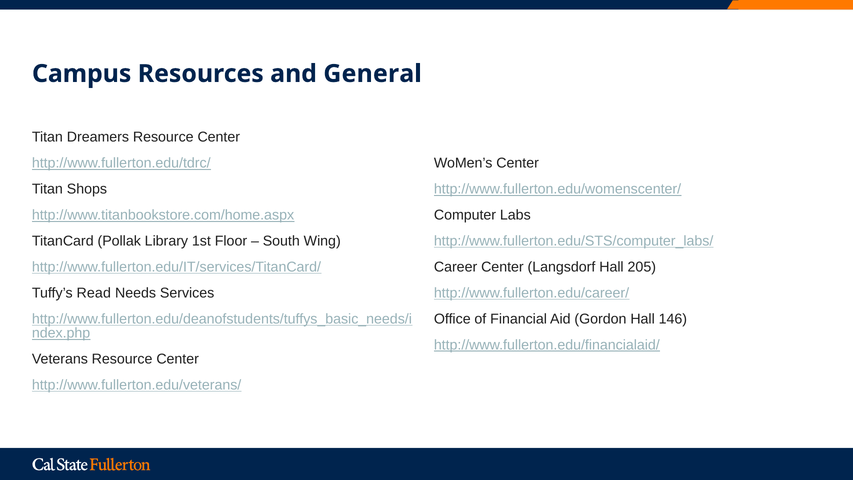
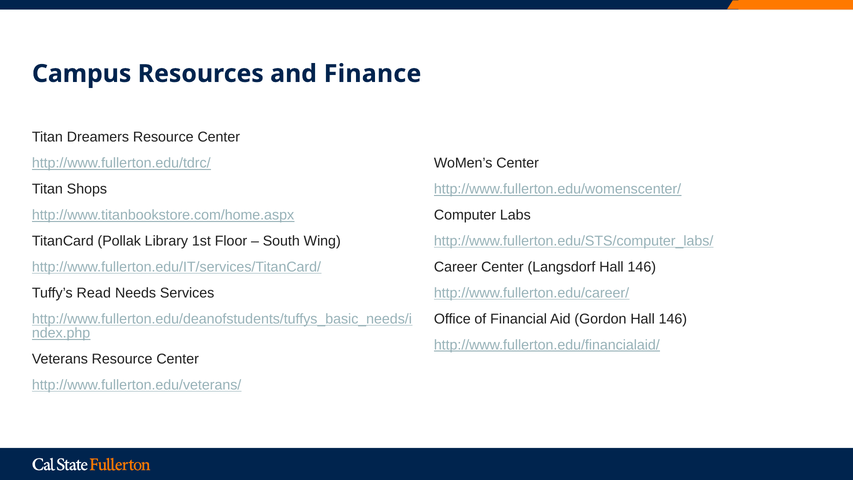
General: General -> Finance (373, 74)
Langsdorf Hall 205: 205 -> 146 (642, 267)
